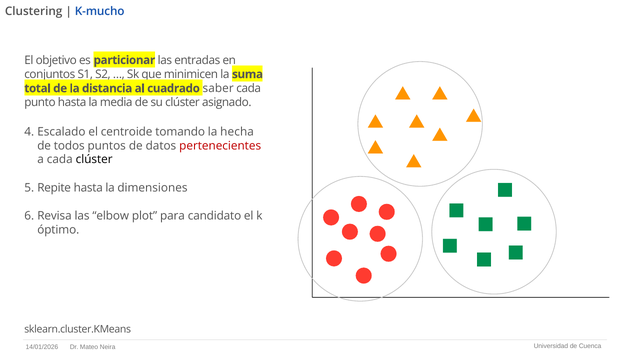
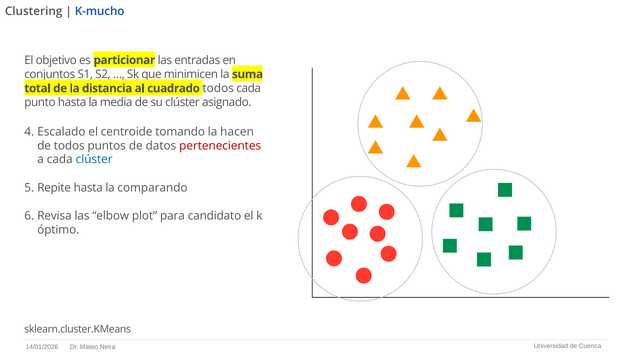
cuadrado saber: saber -> todos (218, 88)
hecha: hecha -> hacen (237, 132)
clúster colour: black -> blue (94, 159)
dimensiones: dimensiones -> comparando (152, 187)
